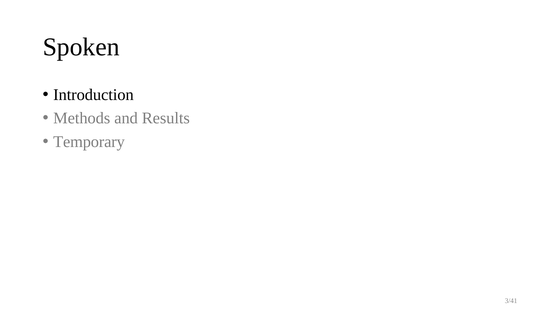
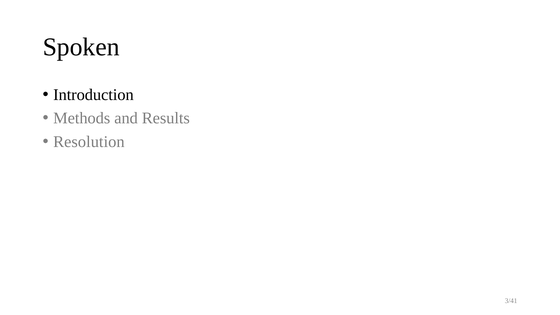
Temporary: Temporary -> Resolution (89, 142)
